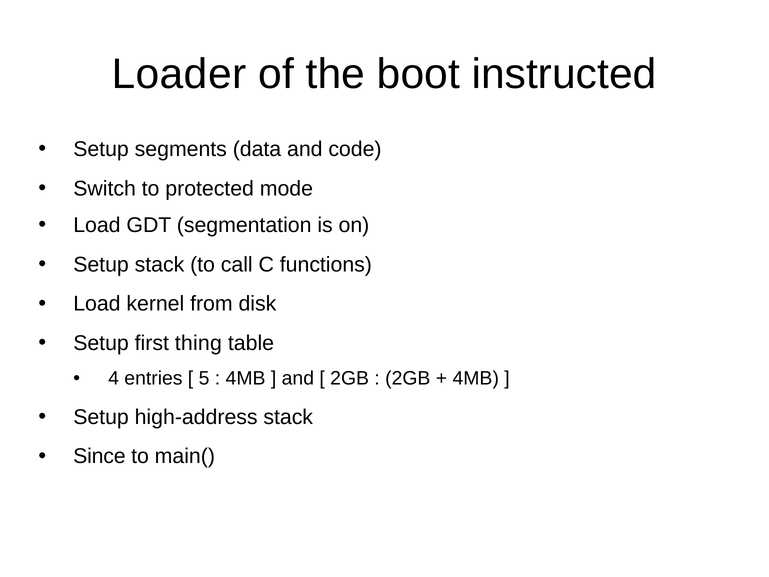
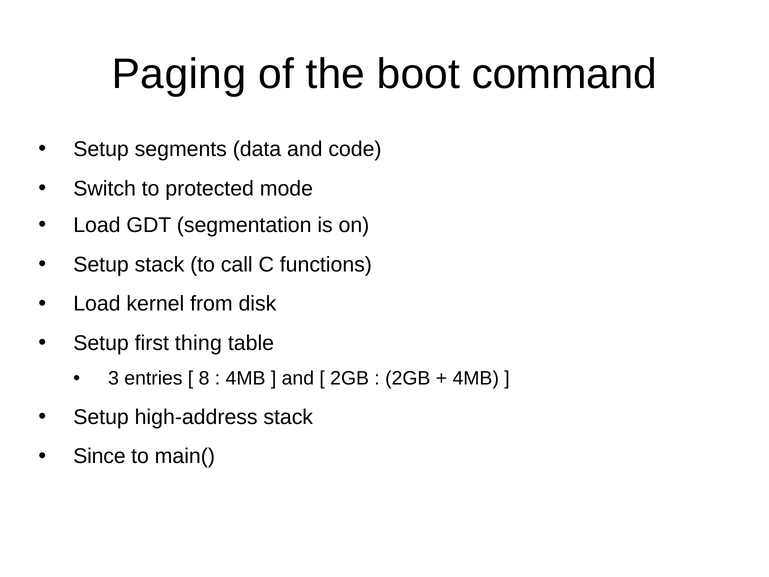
Loader: Loader -> Paging (179, 74)
instructed: instructed -> command (564, 74)
4: 4 -> 3 (114, 378)
5: 5 -> 8 (204, 378)
